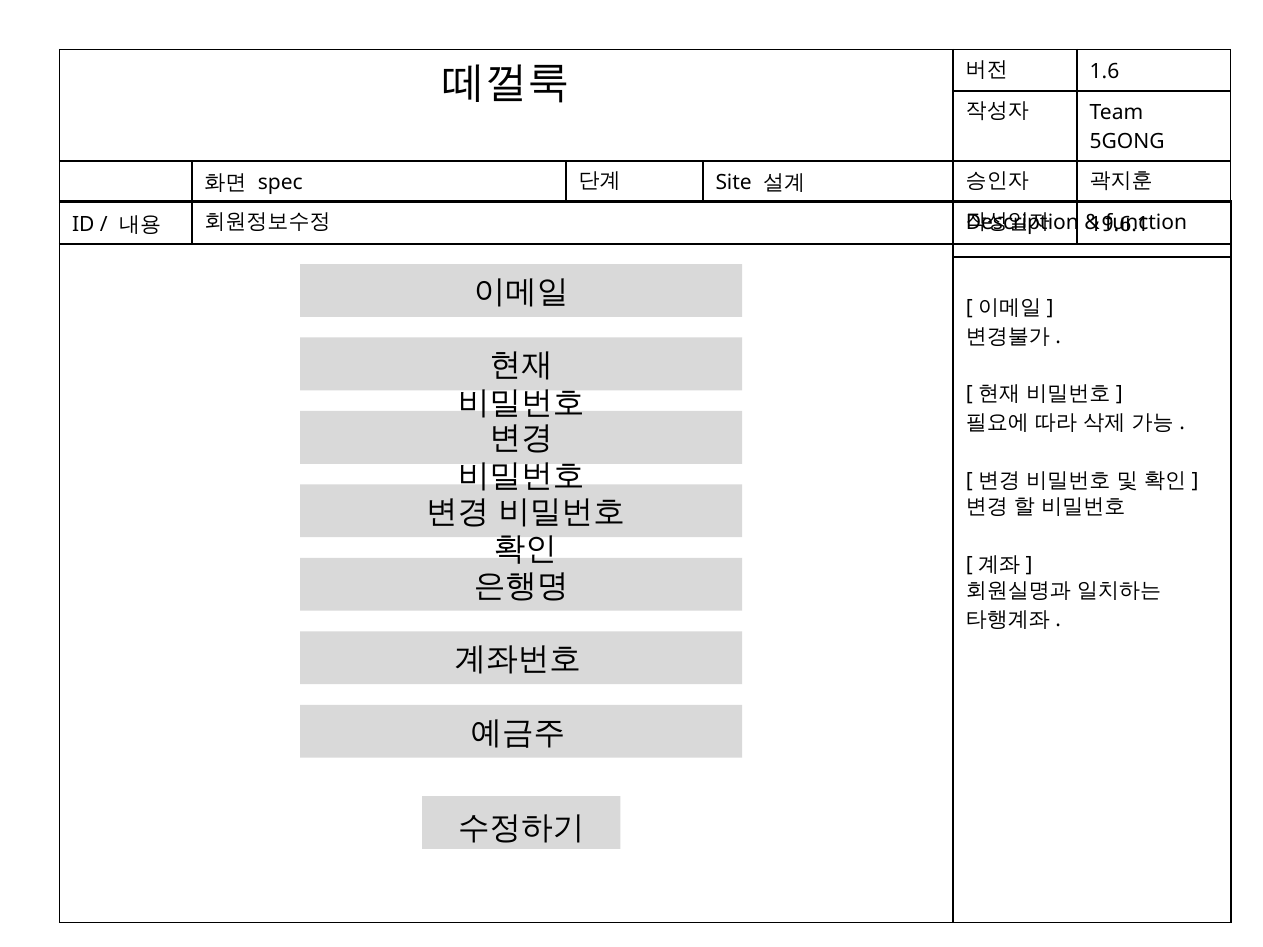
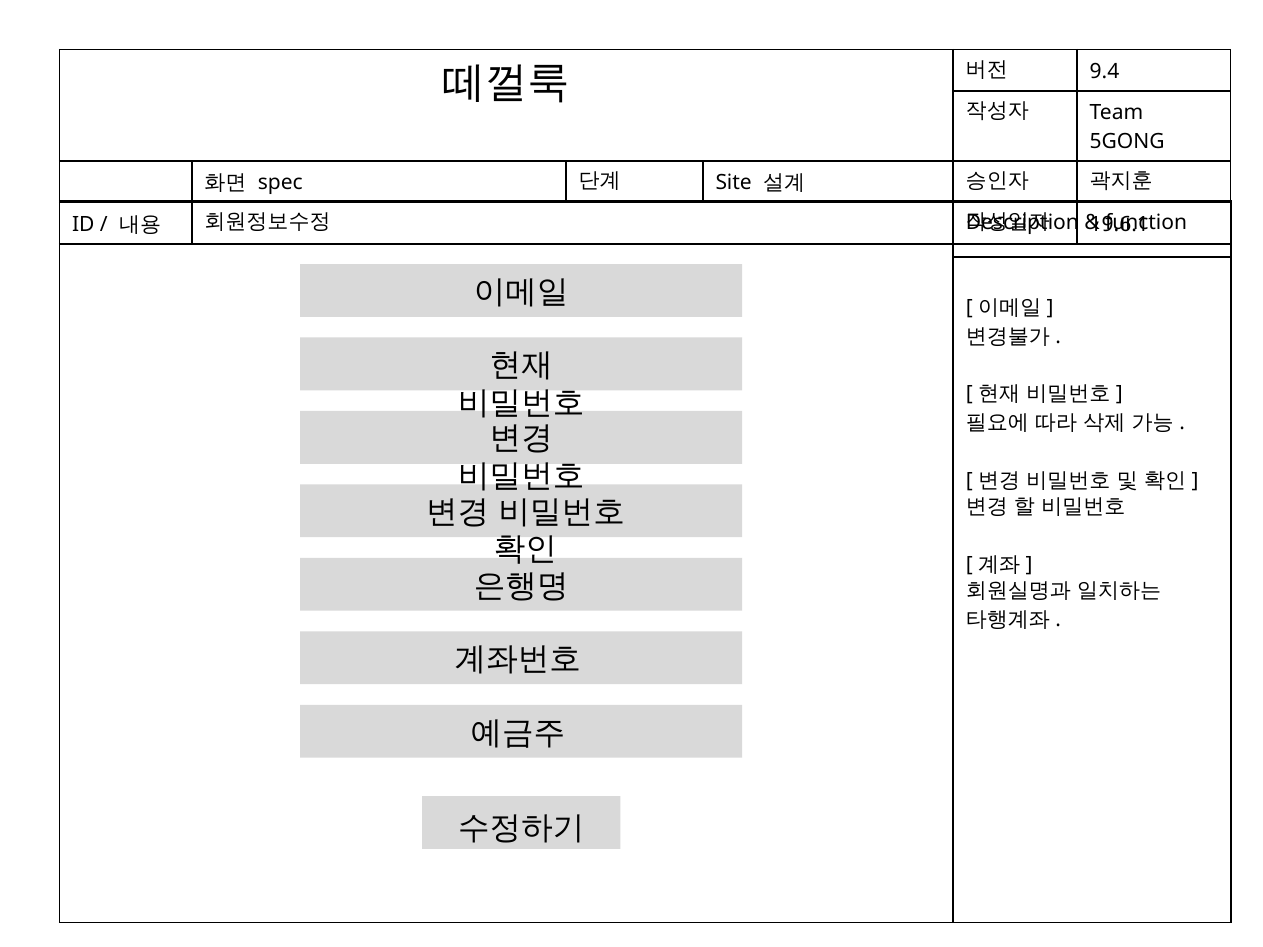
1.6: 1.6 -> 9.4 (1105, 71)
